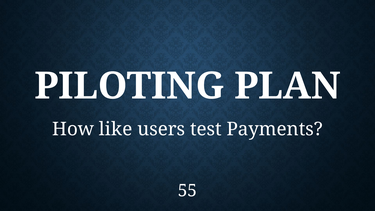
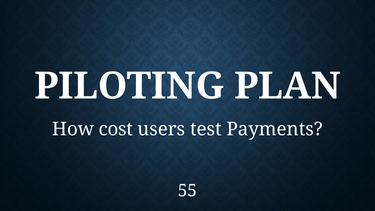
like: like -> cost (116, 129)
